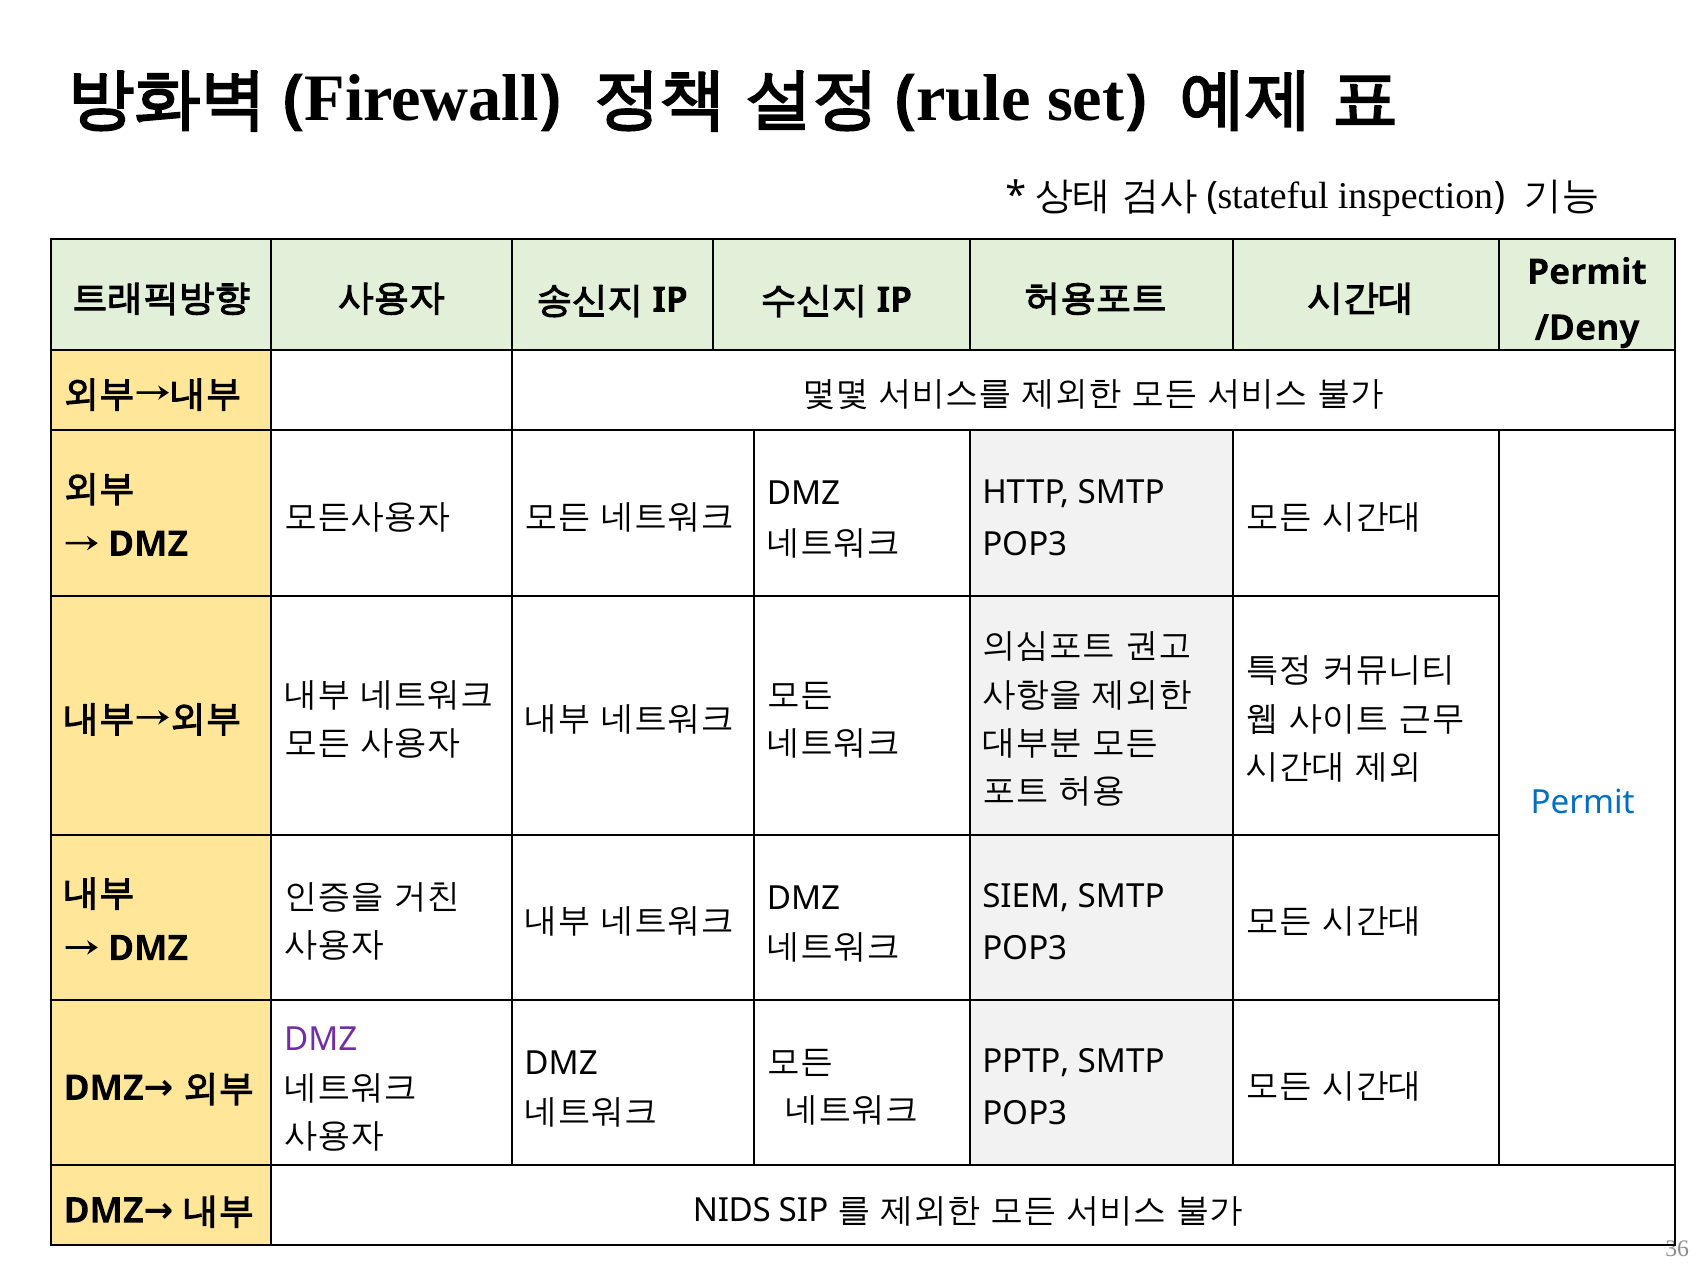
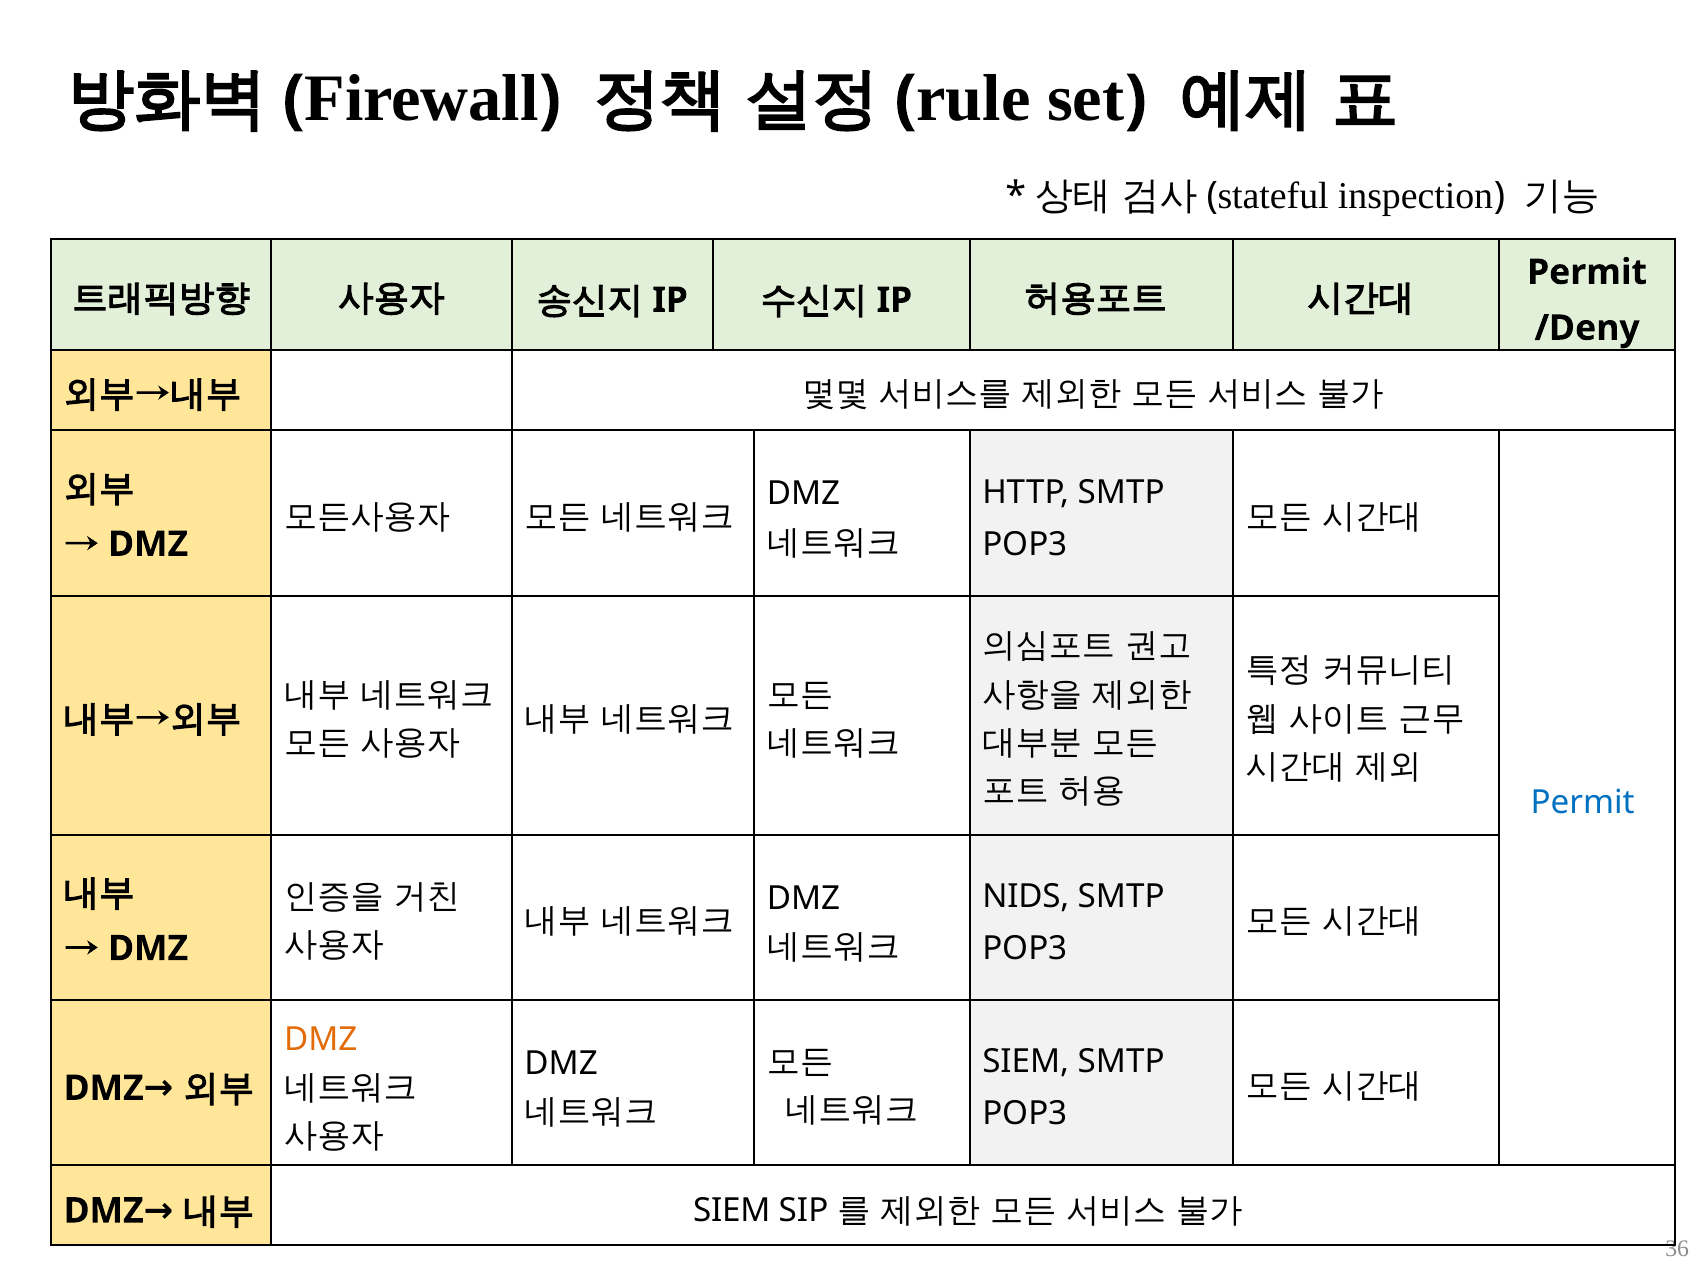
SIEM: SIEM -> NIDS (1026, 897)
DMZ colour: purple -> orange (321, 1040)
PPTP: PPTP -> SIEM (1026, 1062)
NIDS: NIDS -> SIEM (732, 1211)
